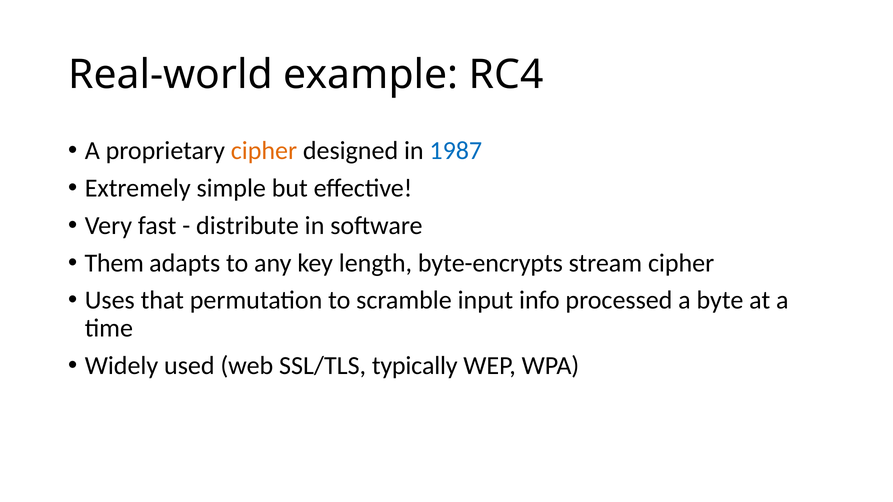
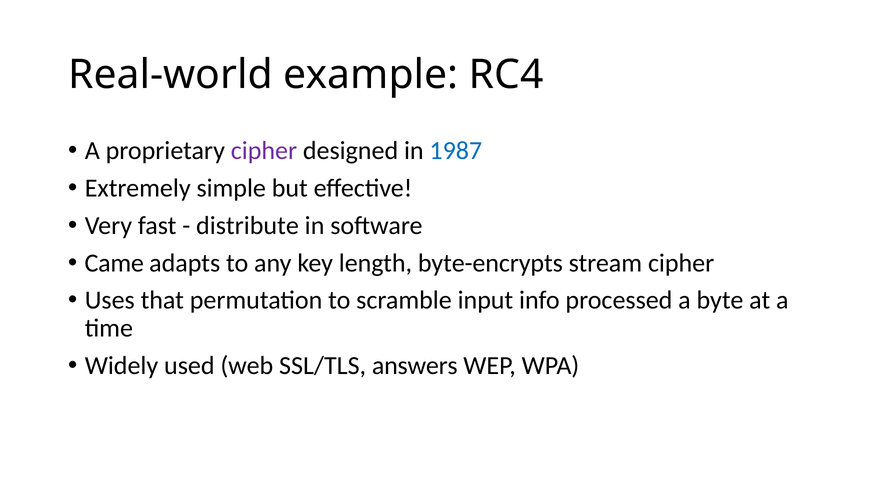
cipher colour: orange -> purple (264, 151)
Them: Them -> Came (114, 263)
typically: typically -> answers (415, 366)
